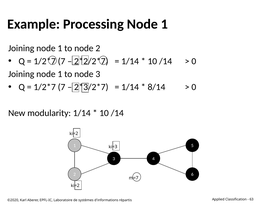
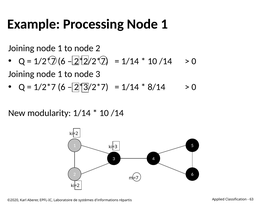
7: 7 -> 6 (62, 61)
7: 7 -> 6 (62, 87)
